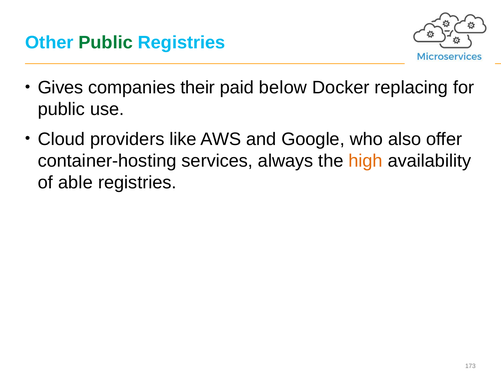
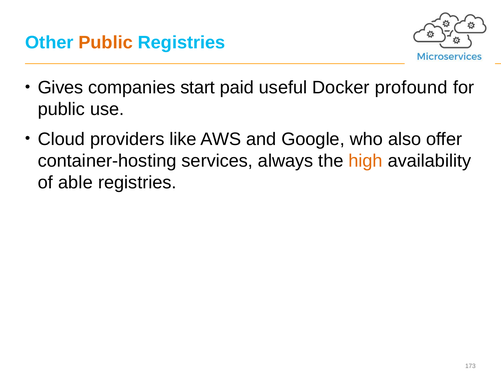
Public colour: green -> orange (106, 43)
their: their -> start (198, 88)
below: below -> useful (283, 88)
replacing: replacing -> profound (411, 88)
